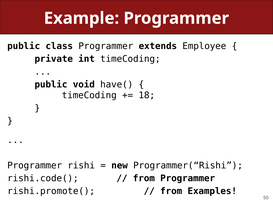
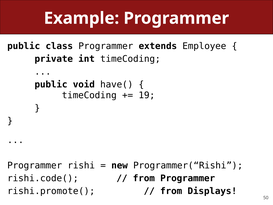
18: 18 -> 19 (147, 95)
Examples: Examples -> Displays (212, 191)
